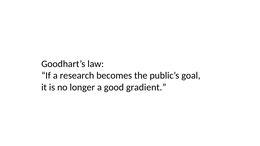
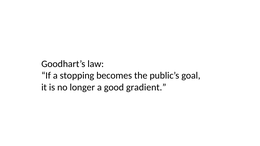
research: research -> stopping (77, 76)
